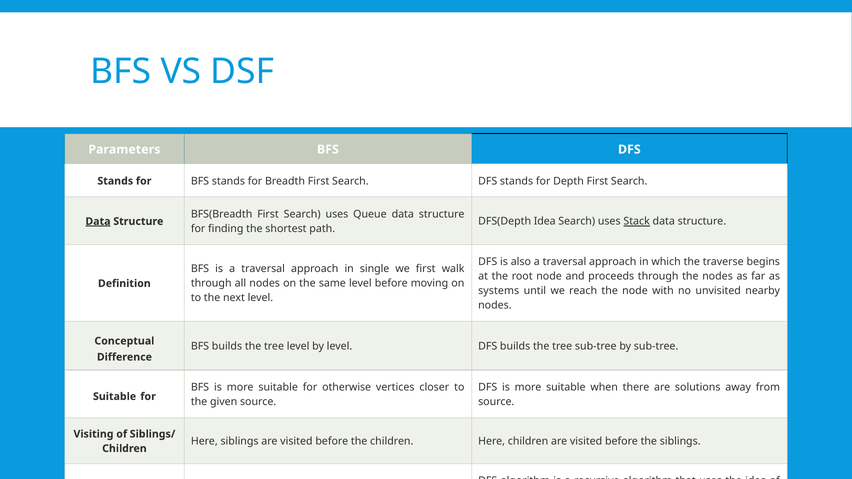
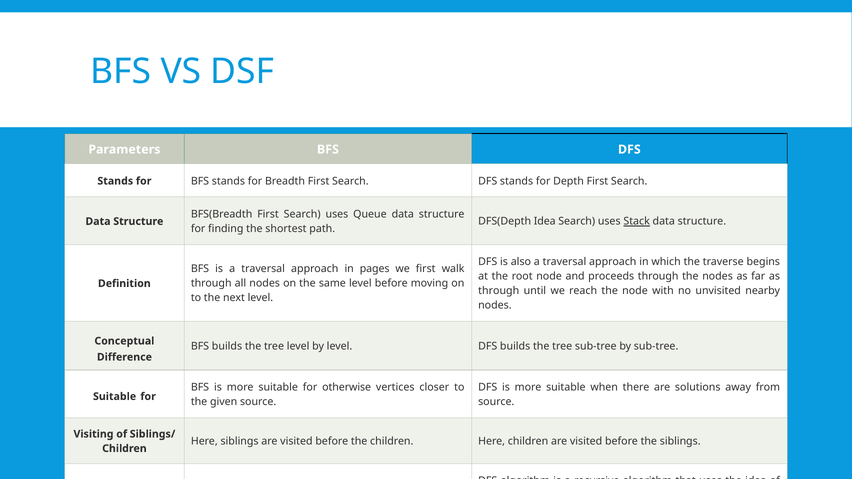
Data underline: present -> none (98, 221)
single: single -> pages (375, 269)
systems: systems -> through (499, 291)
